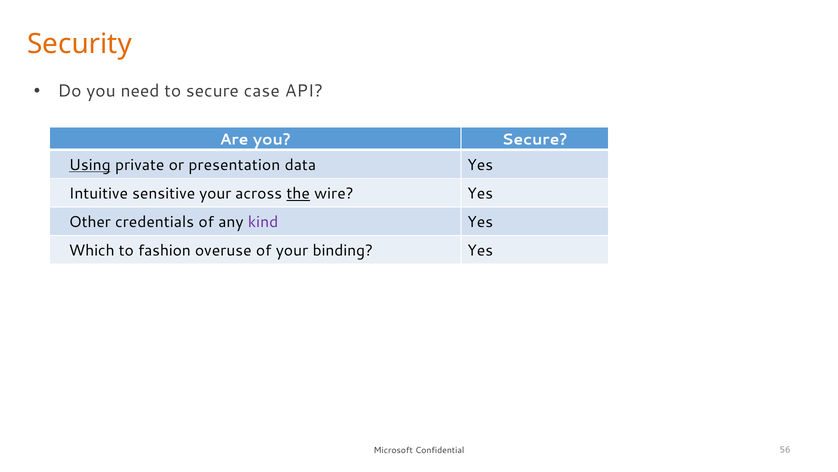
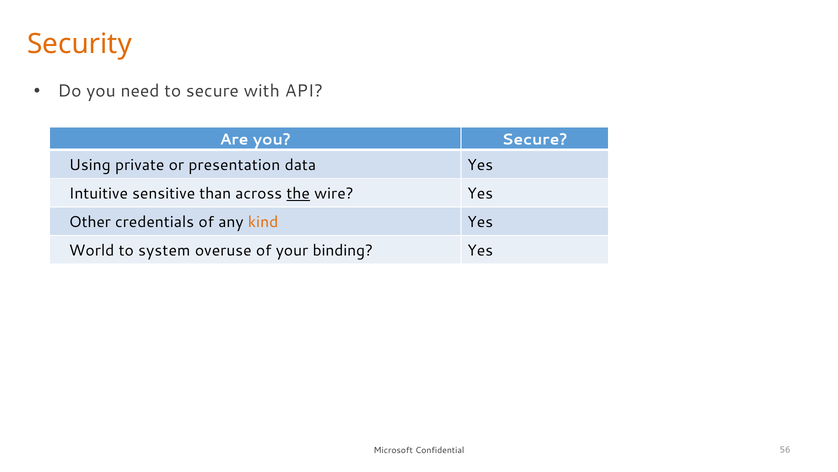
case: case -> with (262, 91)
Using underline: present -> none (90, 165)
sensitive your: your -> than (215, 193)
kind colour: purple -> orange (263, 222)
Which: Which -> World (92, 250)
fashion: fashion -> system (164, 250)
